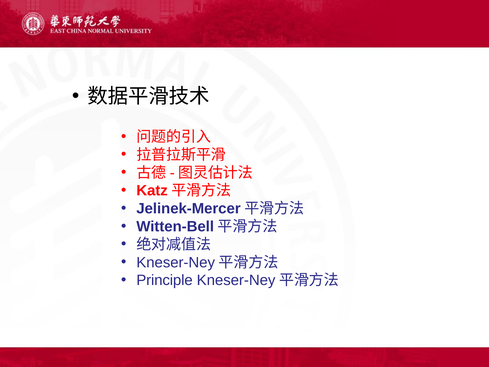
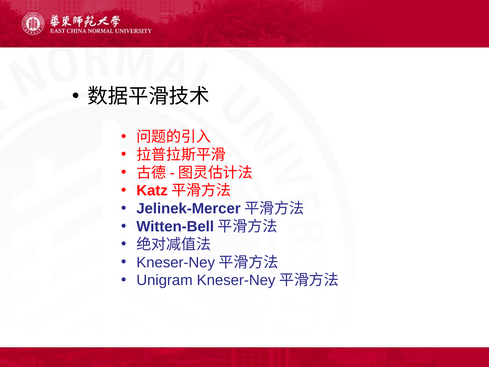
Principle: Principle -> Unigram (164, 280)
